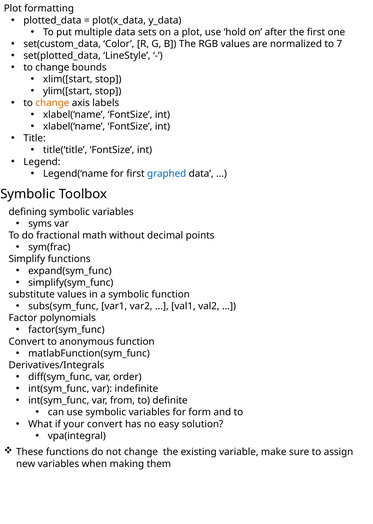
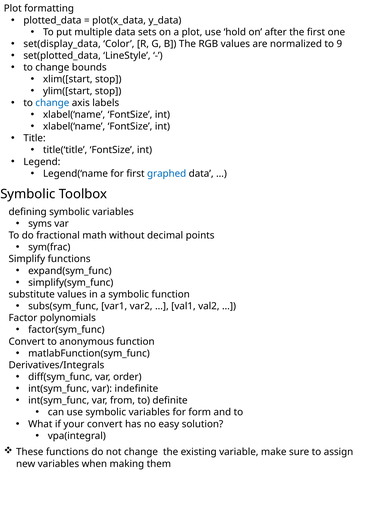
set(custom_data: set(custom_data -> set(display_data (62, 44)
7: 7 -> 9 (339, 44)
change colour: orange -> blue (52, 103)
